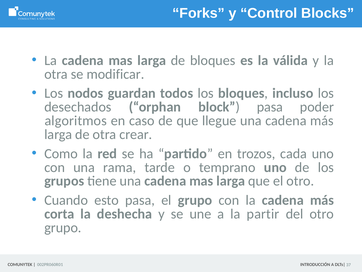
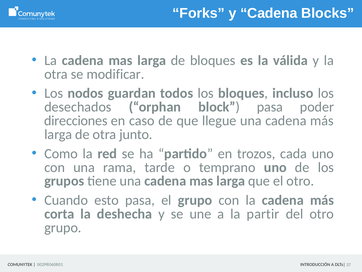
y Control: Control -> Cadena (269, 13)
algoritmos: algoritmos -> direcciones (76, 121)
crear: crear -> junto (136, 134)
